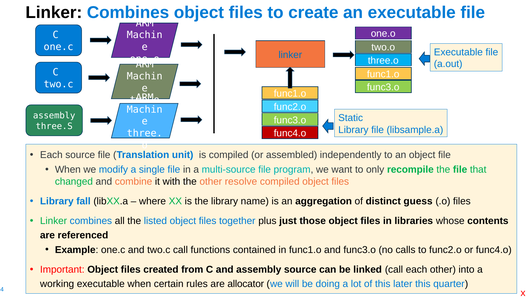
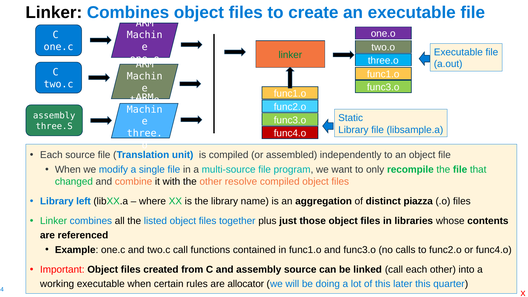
linker colour: blue -> green (290, 55)
fall: fall -> left (84, 201)
guess: guess -> piazza (418, 201)
